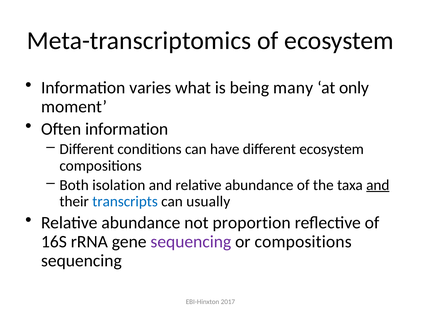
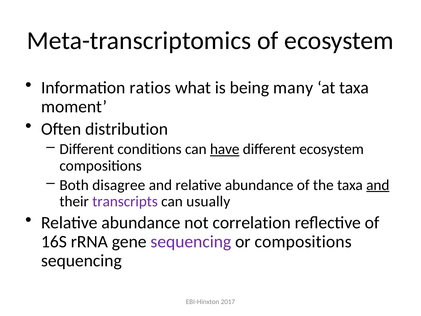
varies: varies -> ratios (150, 88)
at only: only -> taxa (354, 88)
Often information: information -> distribution (127, 129)
have underline: none -> present (225, 149)
isolation: isolation -> disagree (119, 185)
transcripts colour: blue -> purple (125, 201)
proportion: proportion -> correlation (252, 223)
